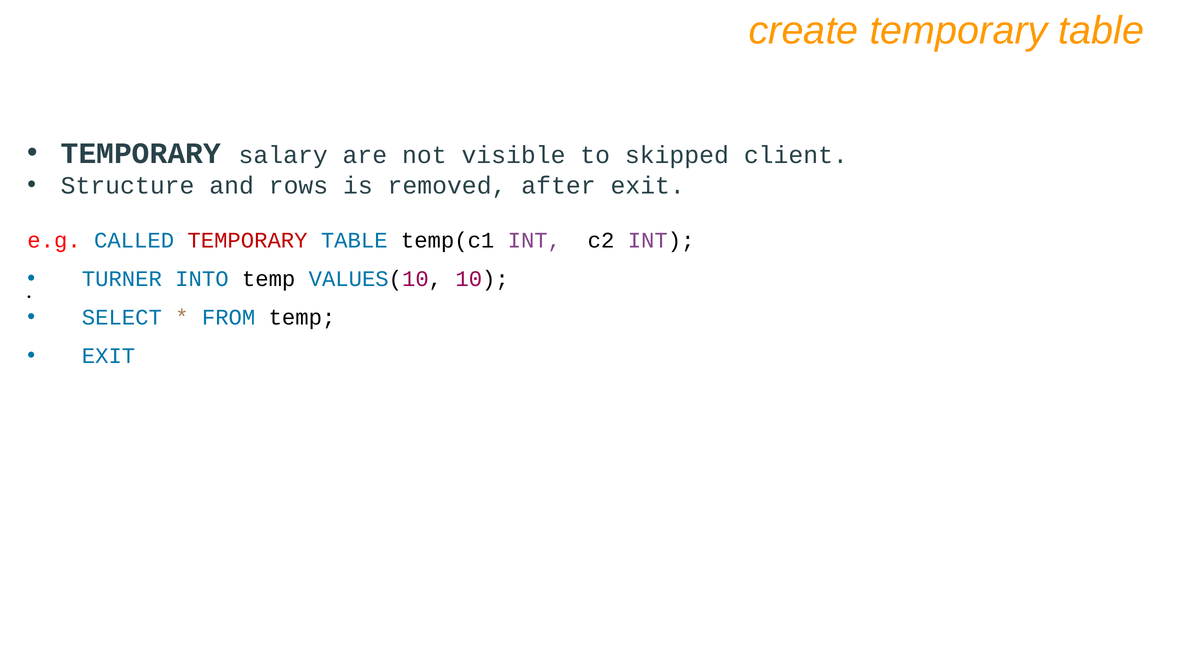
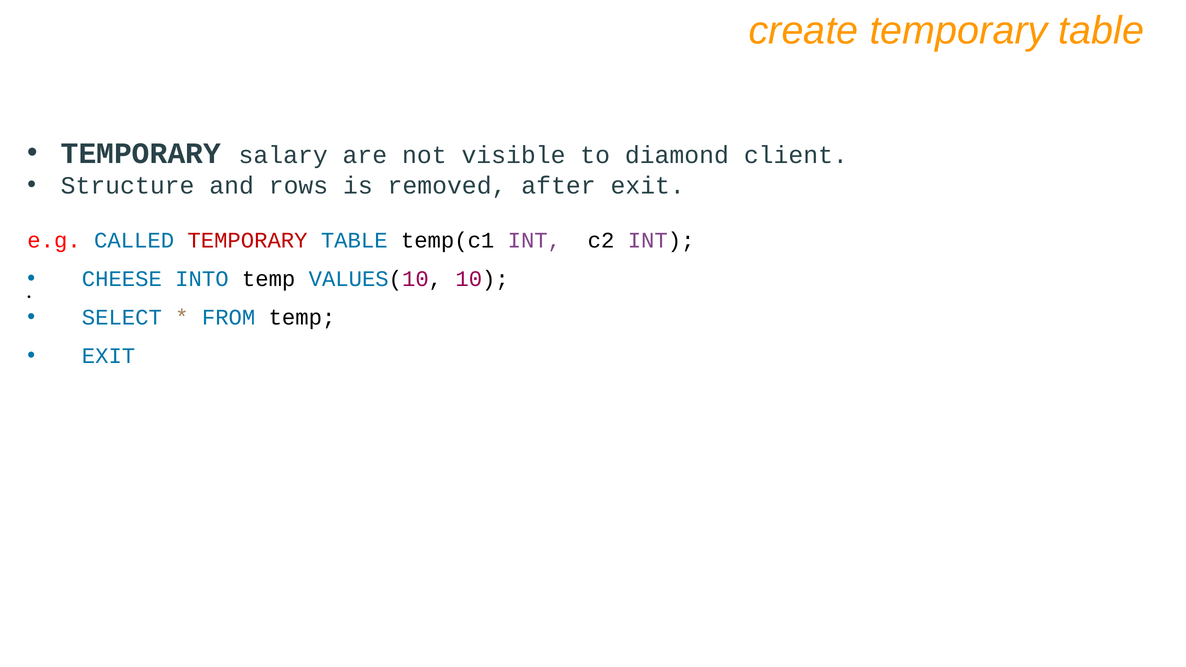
skipped: skipped -> diamond (677, 155)
TURNER: TURNER -> CHEESE (122, 279)
